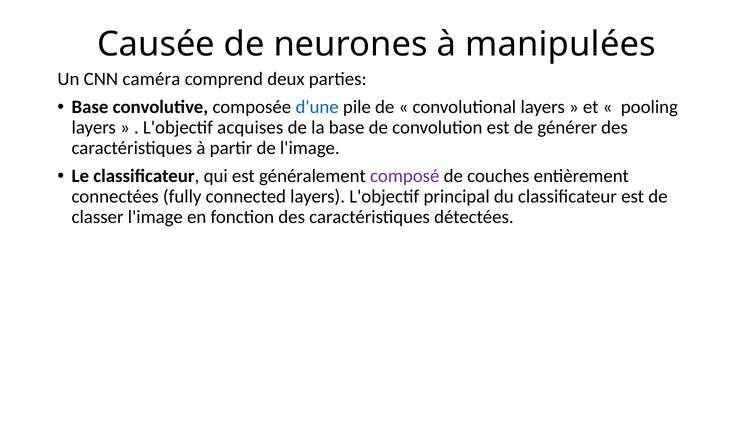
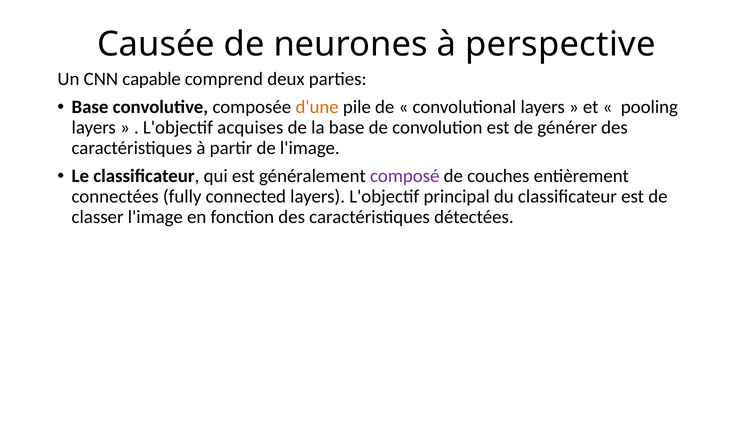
manipulées: manipulées -> perspective (560, 44)
caméra: caméra -> capable (152, 79)
d'une colour: blue -> orange (317, 107)
